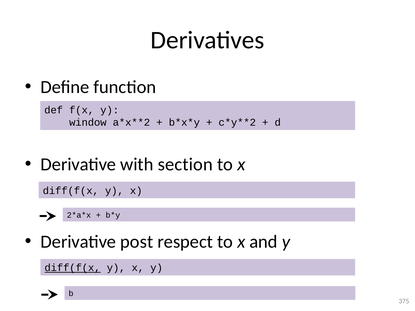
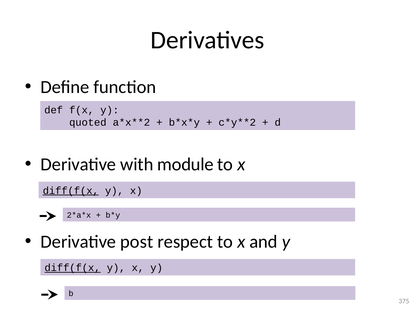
window: window -> quoted (88, 123)
section: section -> module (185, 165)
diff(f(x underline: none -> present (71, 191)
